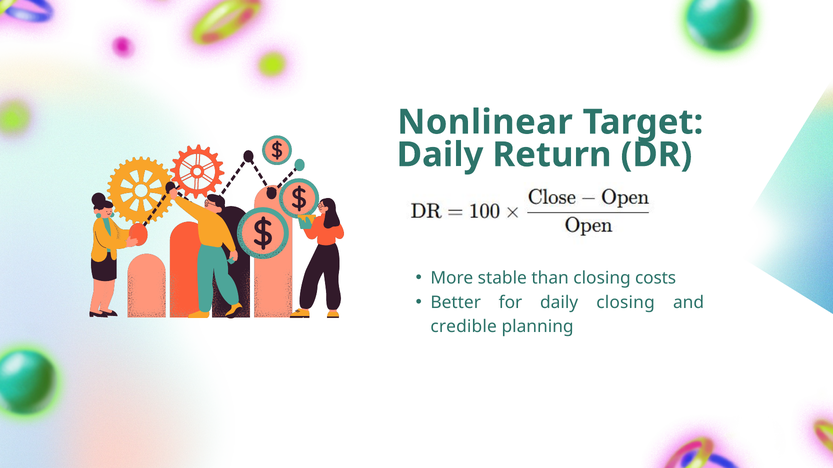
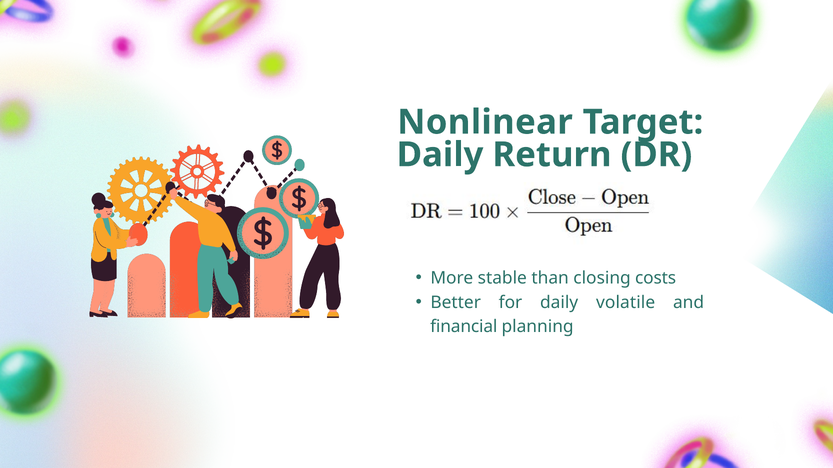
daily closing: closing -> volatile (626, 303)
credible: credible -> financial (464, 327)
